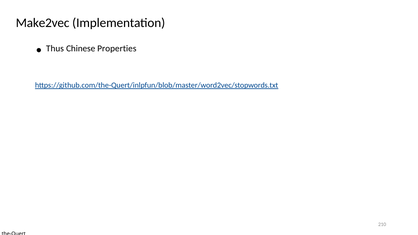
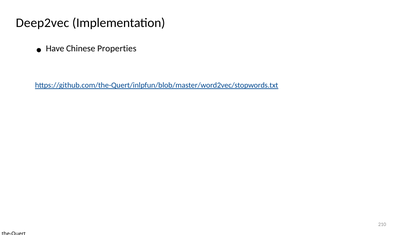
Make2vec: Make2vec -> Deep2vec (42, 23)
Thus: Thus -> Have (55, 49)
